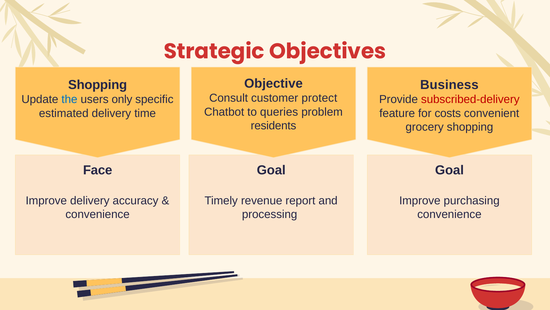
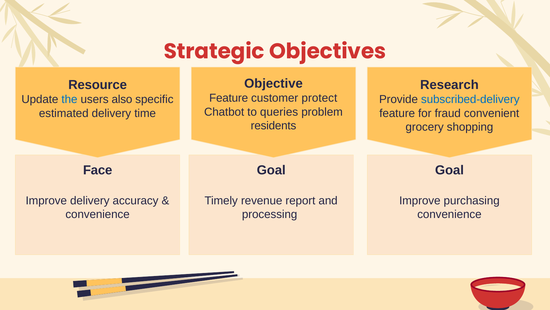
Shopping: Shopping -> Resource (98, 85)
Business: Business -> Research (449, 85)
Consult: Consult -> Feature (229, 98)
only: only -> also (122, 99)
subscribed-delivery colour: red -> blue (470, 99)
costs: costs -> fraud (448, 113)
